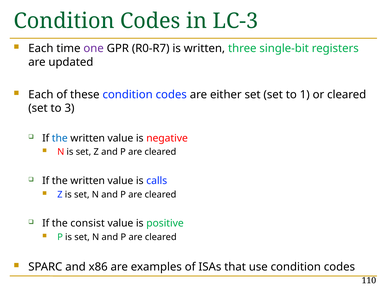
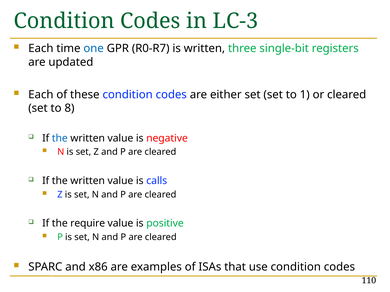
one colour: purple -> blue (94, 49)
3: 3 -> 8 (69, 108)
consist: consist -> require (88, 224)
